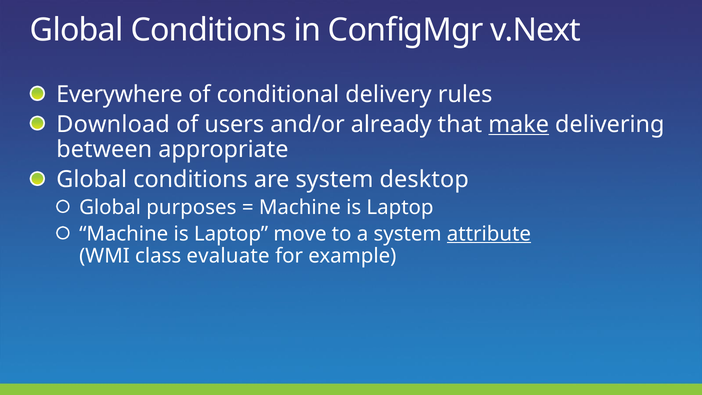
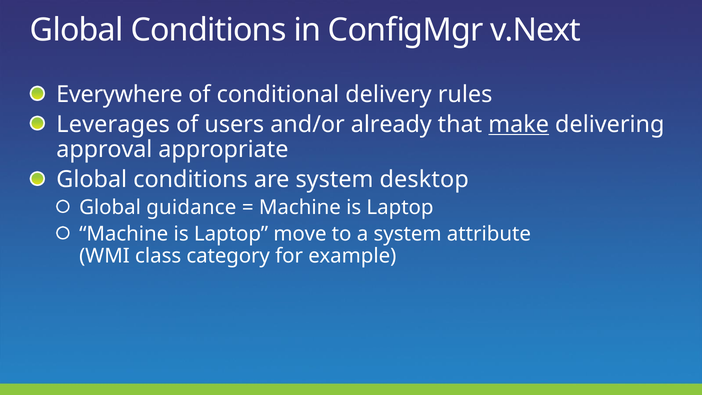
Download: Download -> Leverages (113, 124)
between: between -> approval (104, 150)
purposes: purposes -> guidance (191, 208)
attribute underline: present -> none (489, 234)
evaluate: evaluate -> category (228, 256)
